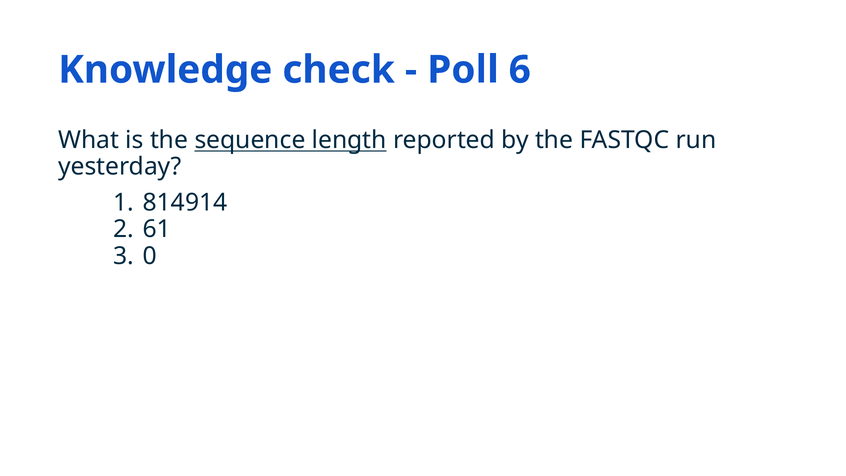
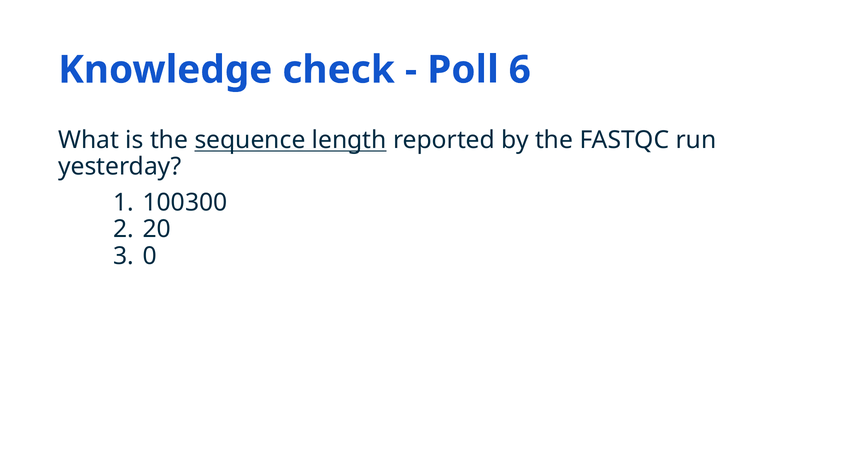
814914: 814914 -> 100300 (185, 203)
61: 61 -> 20 (157, 229)
